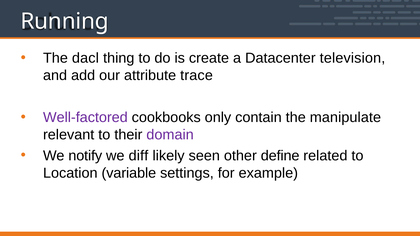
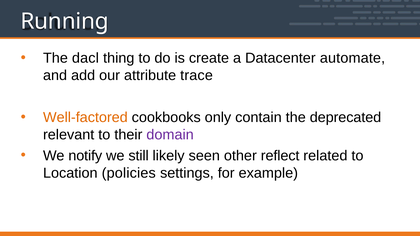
television: television -> automate (353, 58)
Well-factored colour: purple -> orange (85, 118)
manipulate: manipulate -> deprecated (346, 118)
diff: diff -> still (139, 156)
define: define -> reflect (280, 156)
variable: variable -> policies (129, 173)
